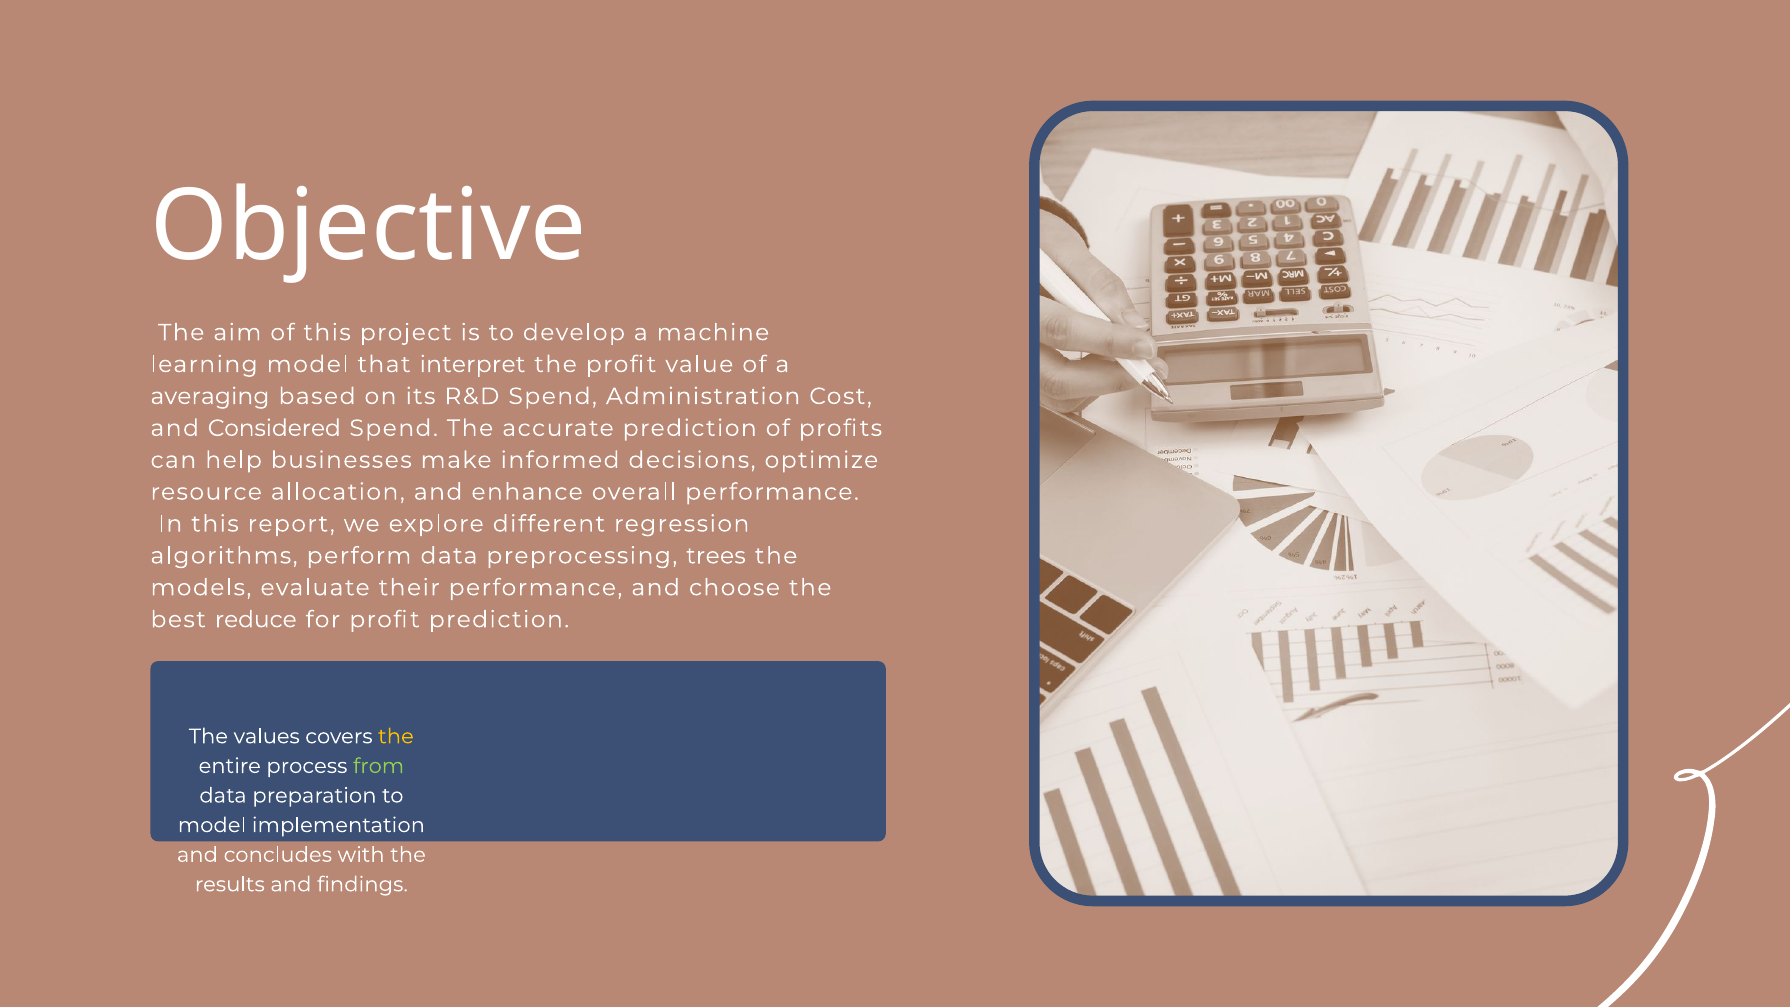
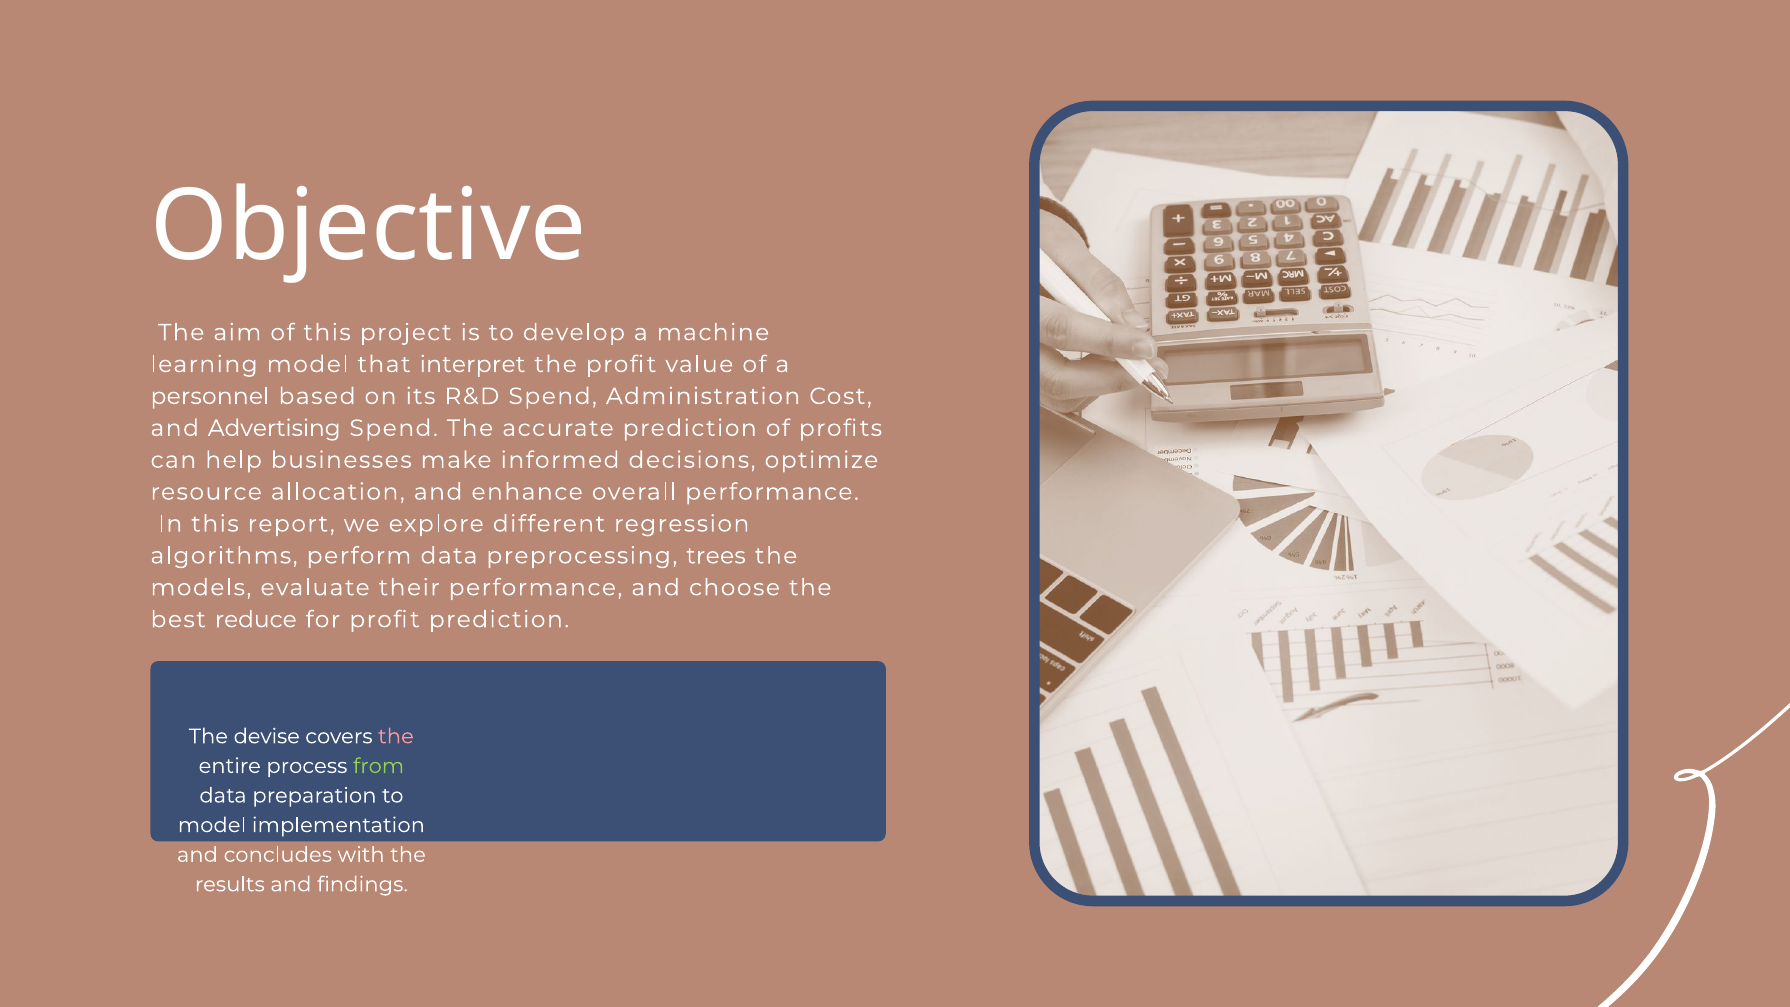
averaging: averaging -> personnel (210, 396)
Considered: Considered -> Advertising (274, 428)
values: values -> devise (267, 736)
the colour: yellow -> pink (396, 736)
